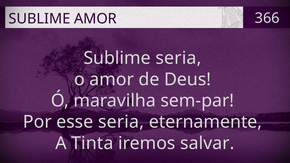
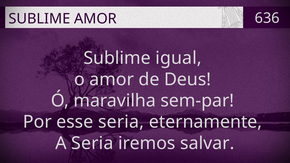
366: 366 -> 636 (267, 18)
Sublime seria: seria -> igual (178, 58)
A Tinta: Tinta -> Seria (92, 143)
